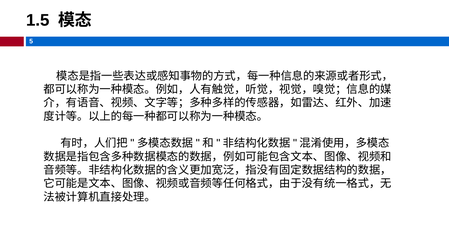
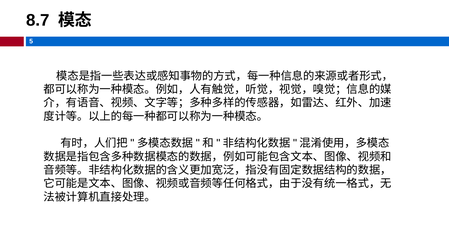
1.5: 1.5 -> 8.7 (38, 20)
